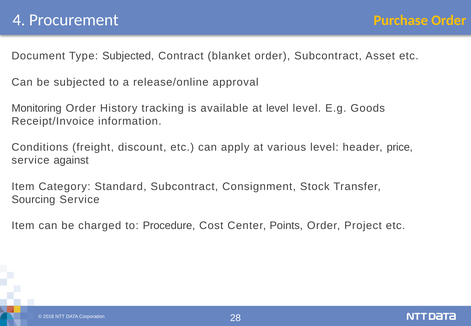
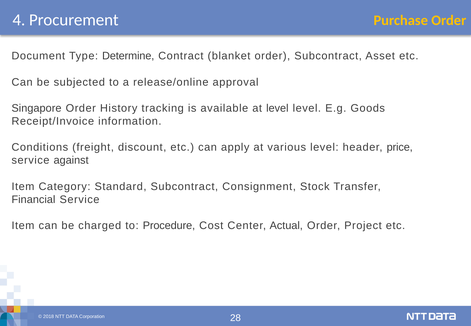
Type Subjected: Subjected -> Determine (128, 56)
Monitoring: Monitoring -> Singapore (36, 108)
Sourcing: Sourcing -> Financial (33, 200)
Points: Points -> Actual (286, 226)
